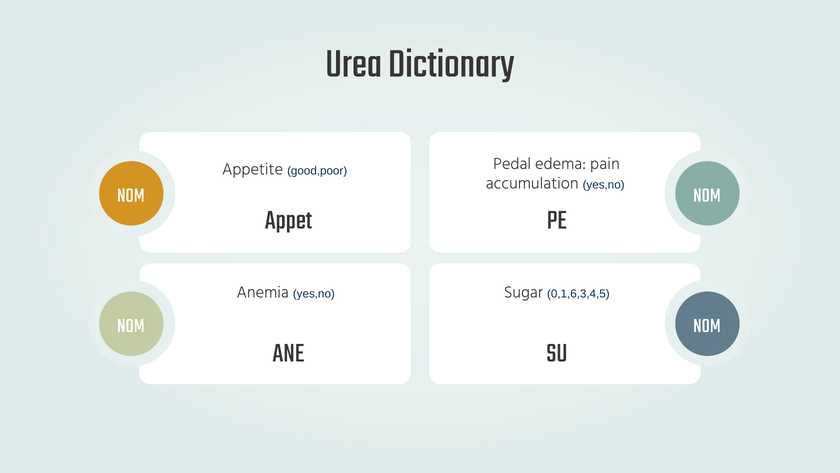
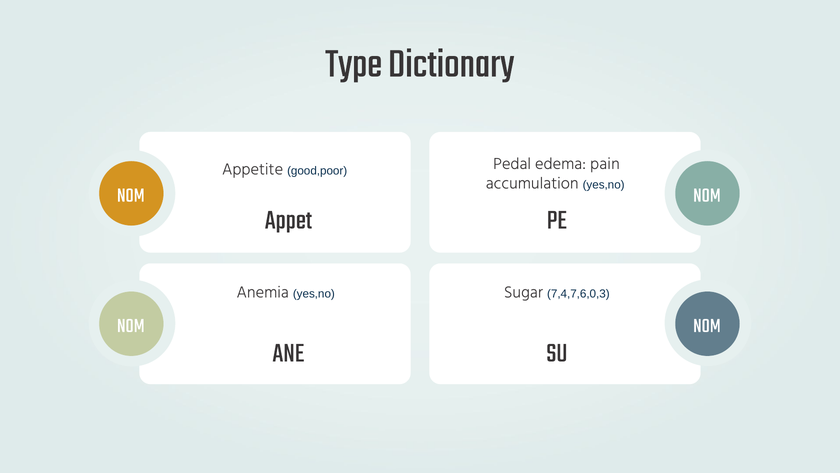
Urea: Urea -> Type (354, 63)
0,1,6,3,4,5: 0,1,6,3,4,5 -> 7,4,7,6,0,3 (578, 293)
